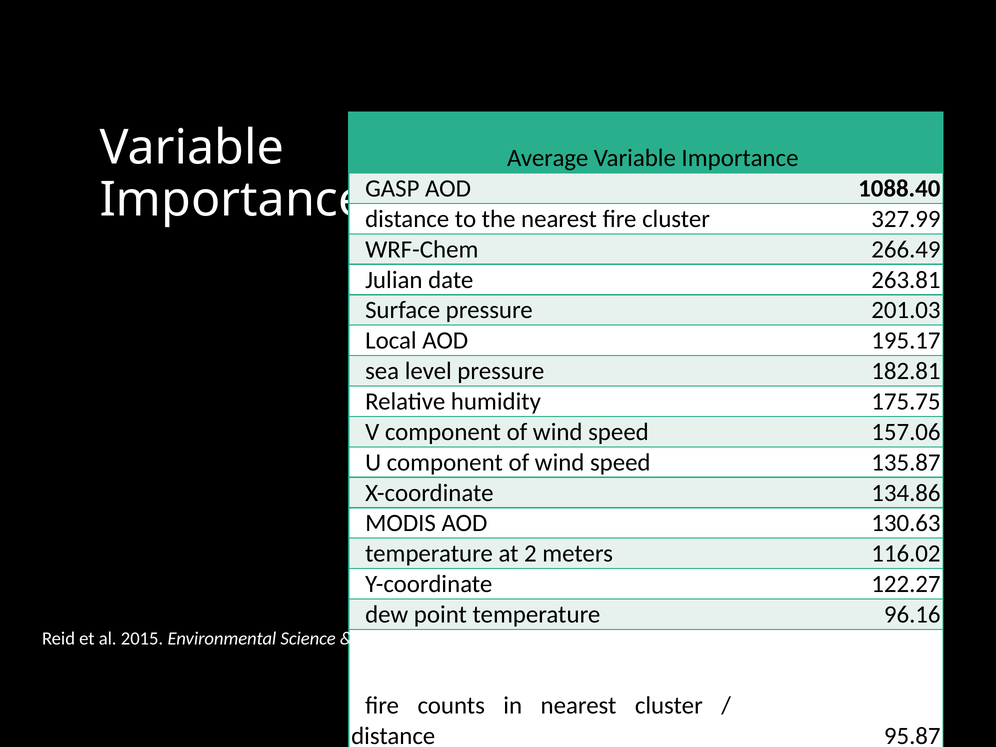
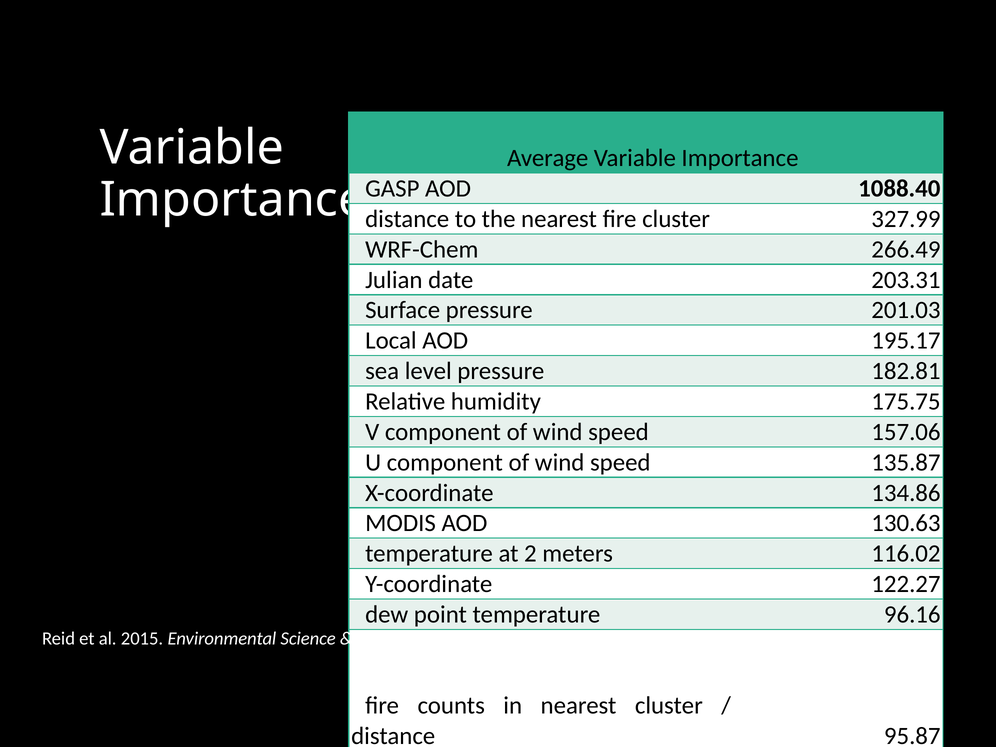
263.81: 263.81 -> 203.31 (906, 280)
